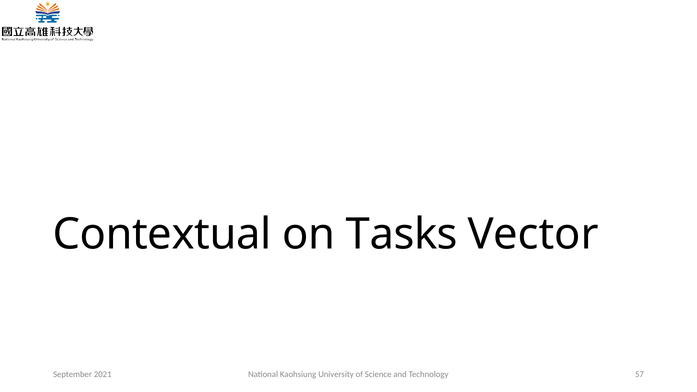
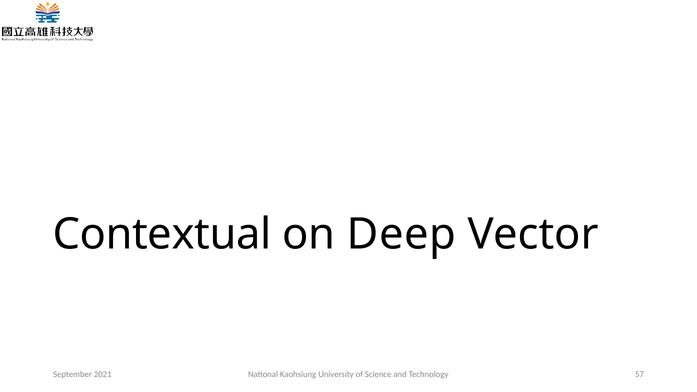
Tasks: Tasks -> Deep (401, 234)
